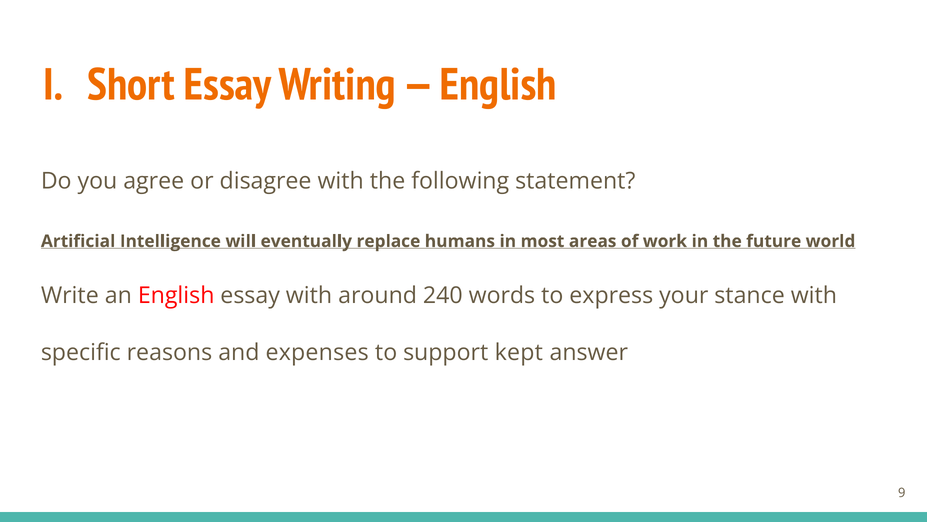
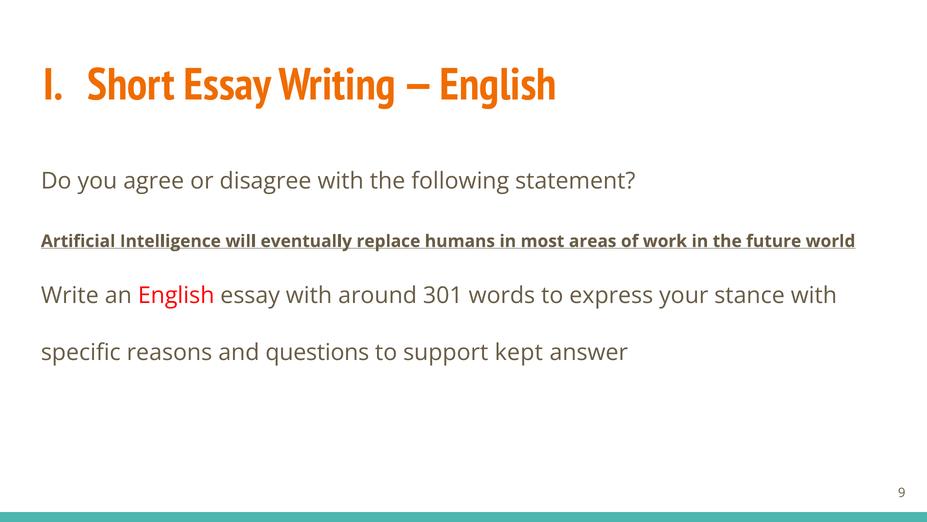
240: 240 -> 301 (443, 295)
expenses: expenses -> questions (317, 352)
